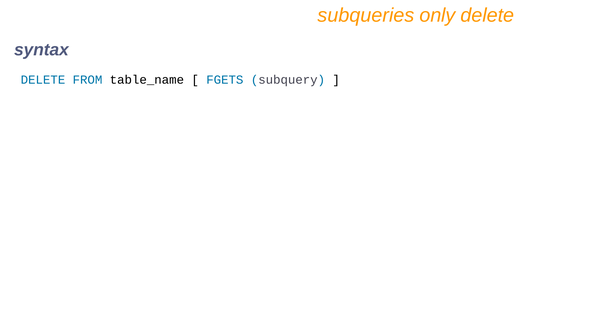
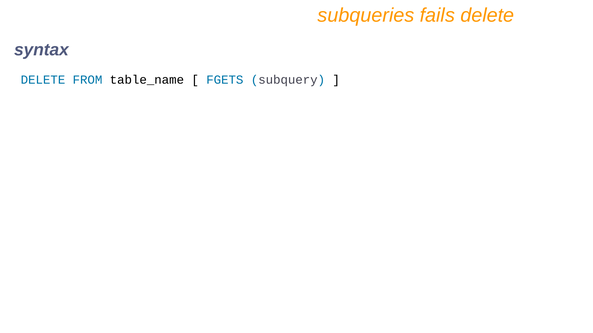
only: only -> fails (437, 15)
